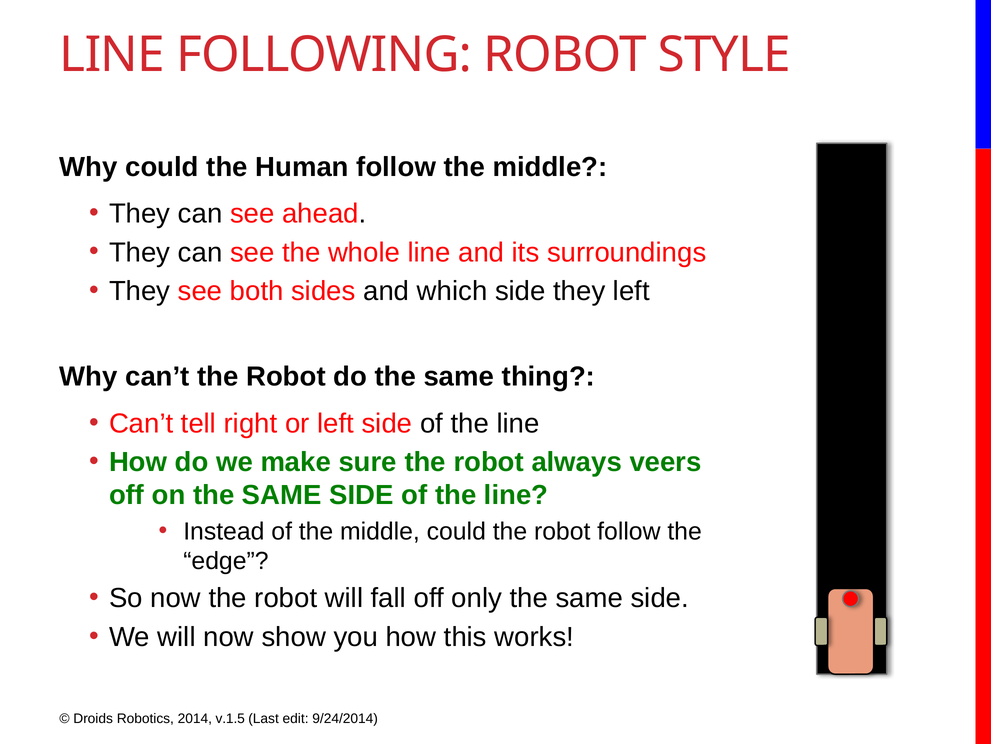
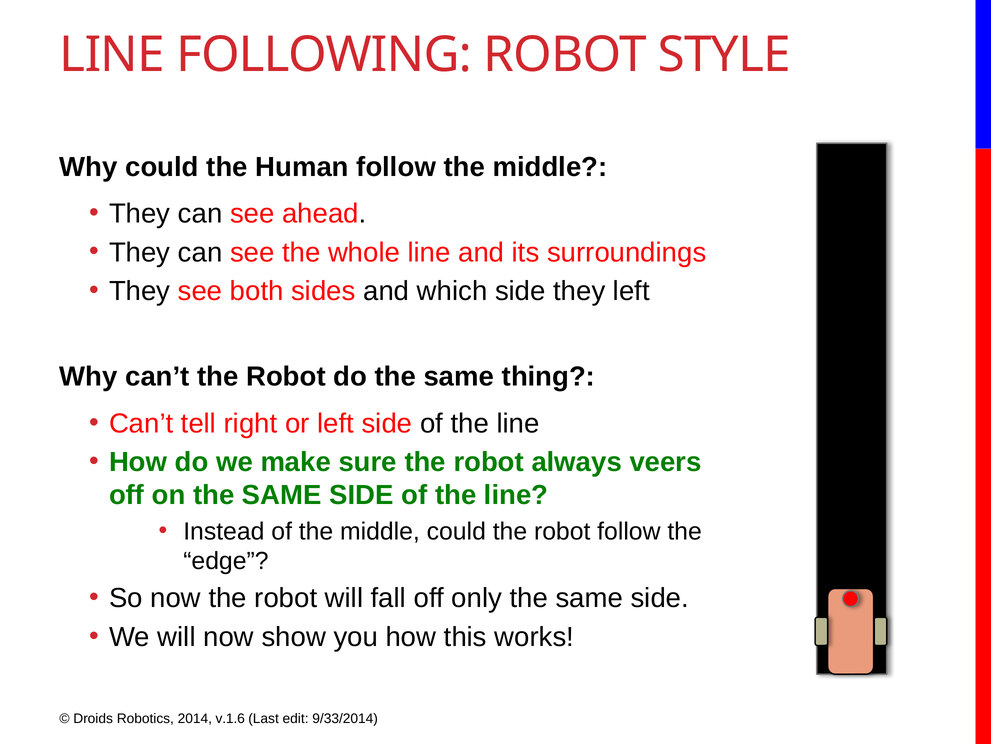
v.1.5: v.1.5 -> v.1.6 (230, 718)
9/24/2014: 9/24/2014 -> 9/33/2014 (345, 718)
